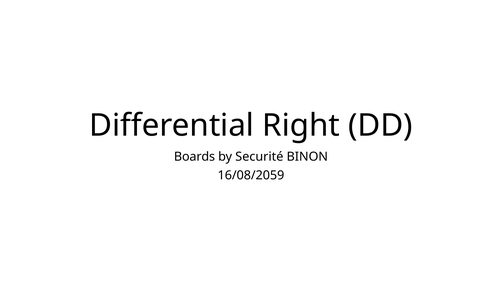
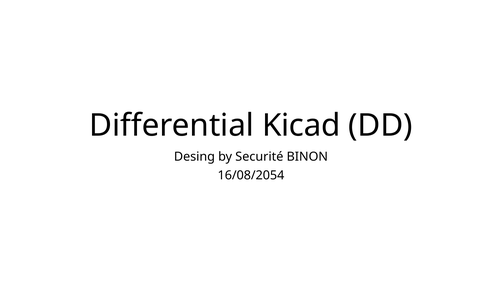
Right: Right -> Kicad (301, 125)
Boards: Boards -> Desing (194, 157)
16/08/2059: 16/08/2059 -> 16/08/2054 (251, 176)
